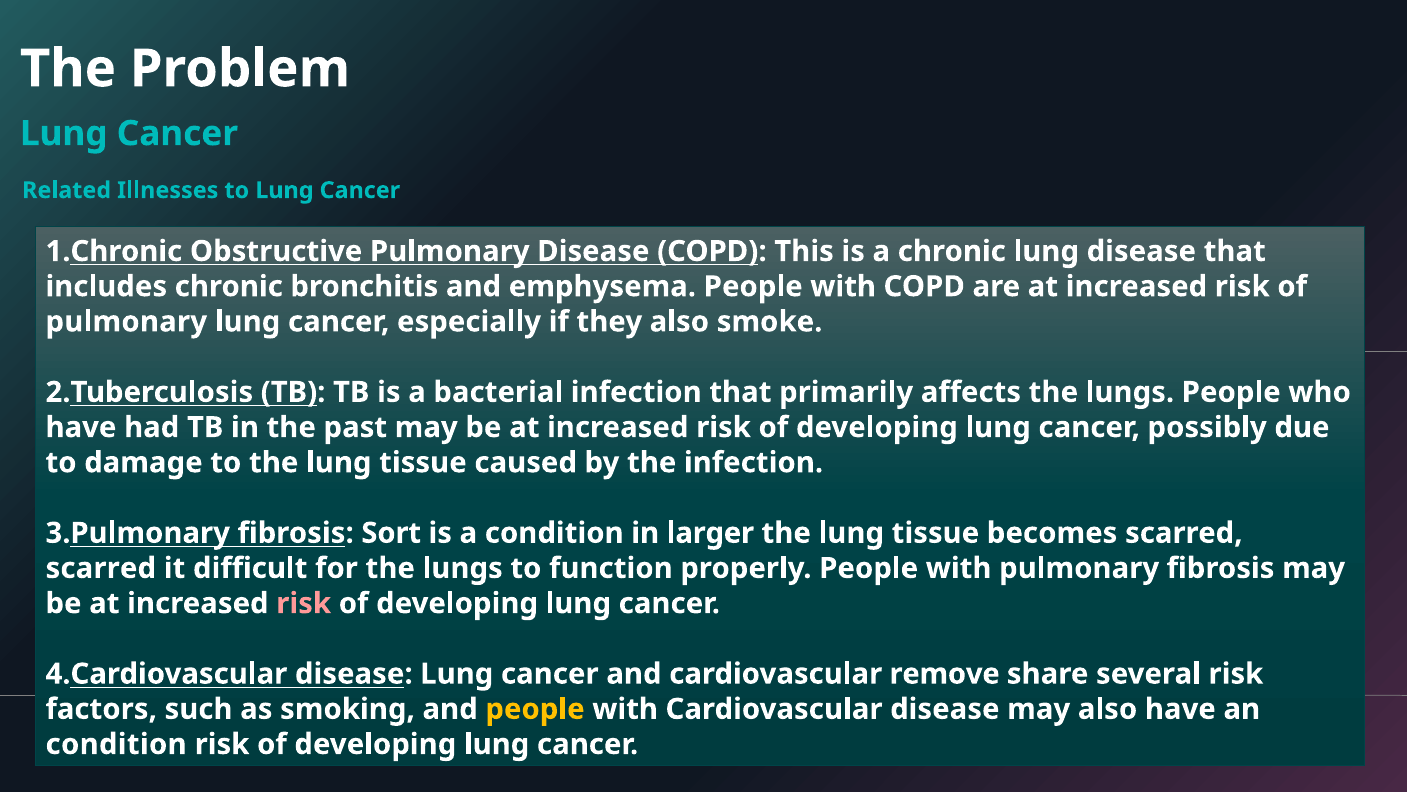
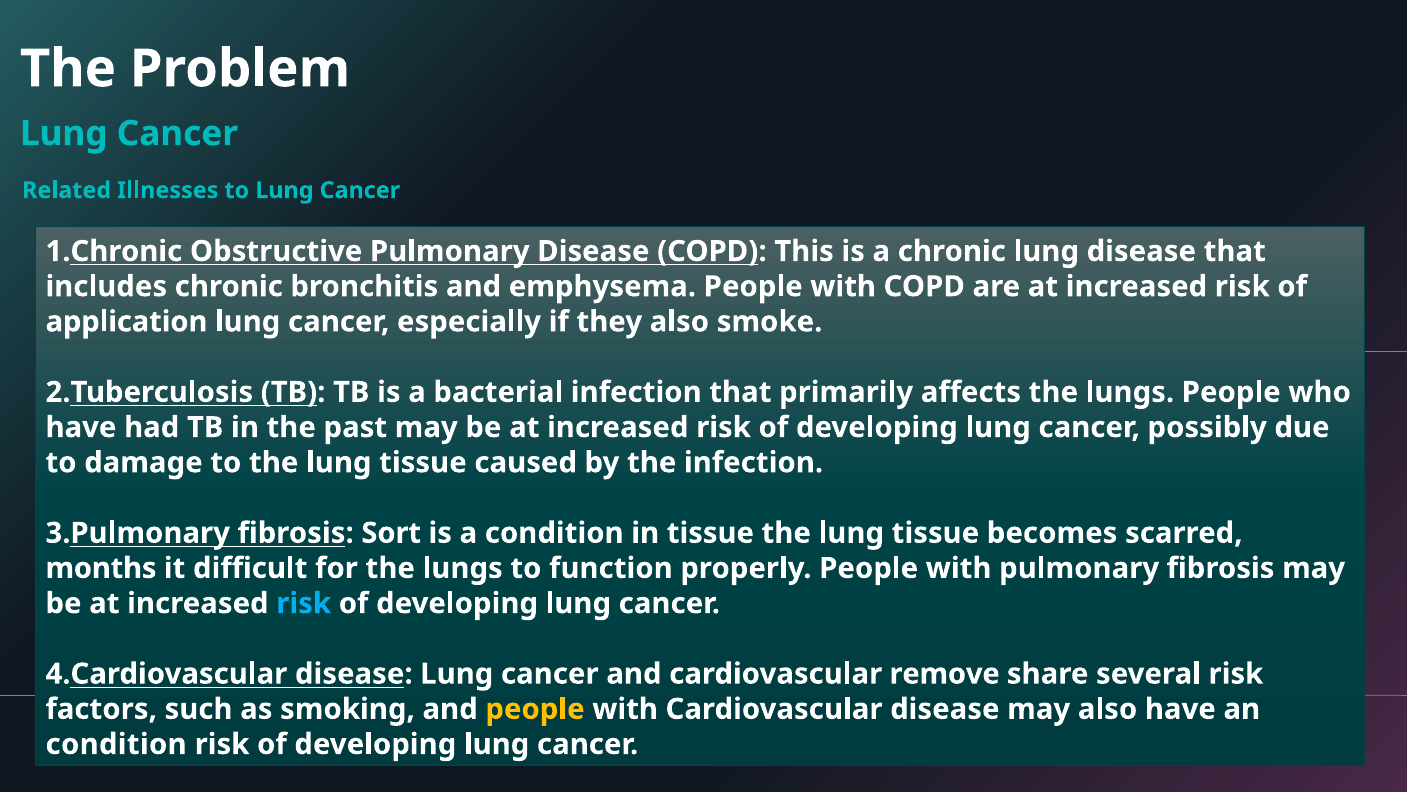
pulmonary: pulmonary -> application (127, 322)
in larger: larger -> tissue (710, 533)
scarred: scarred -> months (101, 568)
risk colour: pink -> light blue (304, 603)
